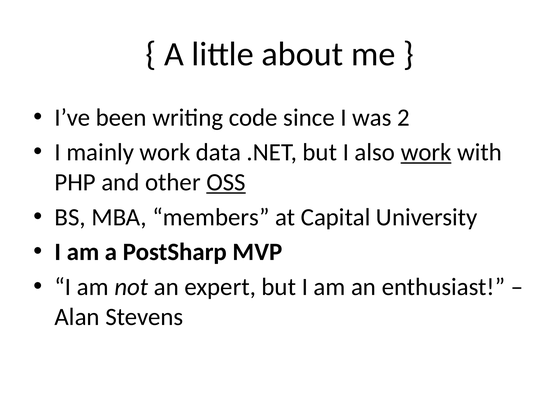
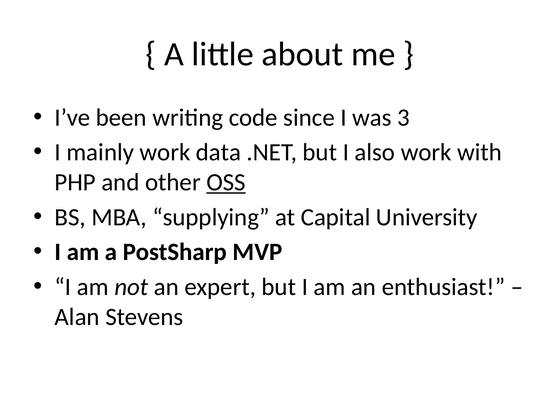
2: 2 -> 3 (403, 117)
work underline: present -> none (426, 152)
members: members -> supplying (211, 217)
